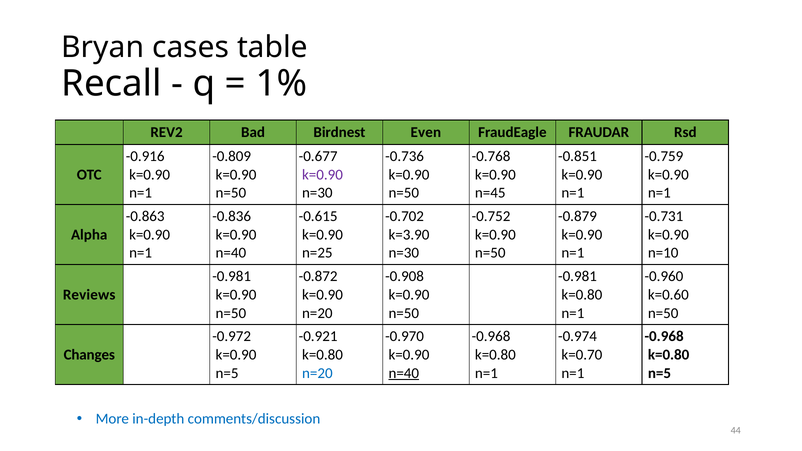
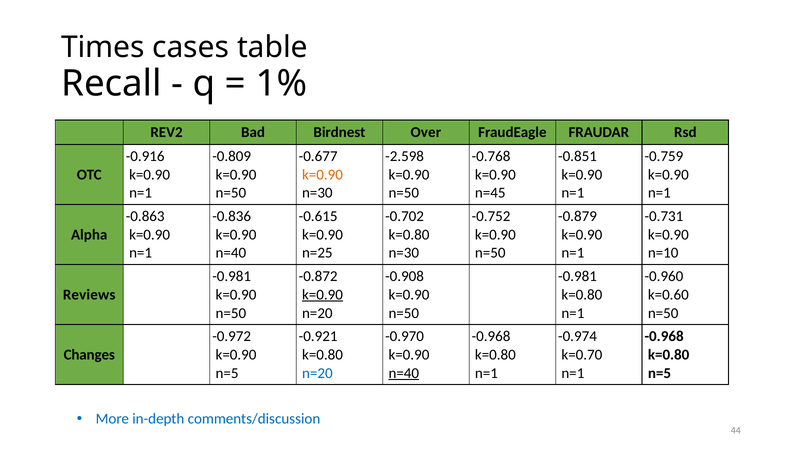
Bryan: Bryan -> Times (103, 48)
Even: Even -> Over (426, 132)
-0.736: -0.736 -> -2.598 (405, 156)
k=0.90 colour: purple -> orange (322, 175)
k=3.90: k=3.90 -> k=0.80 (409, 235)
k=0.90 underline: none -> present (322, 295)
